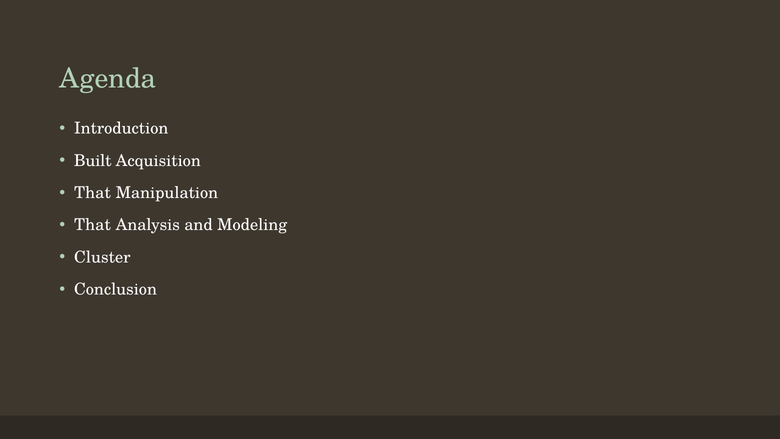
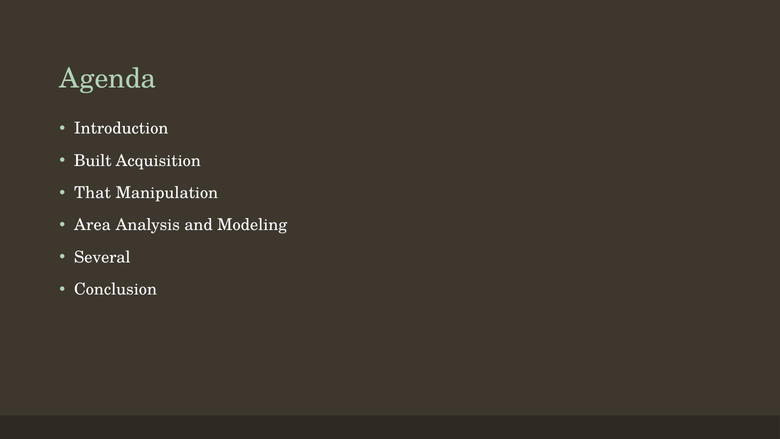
That: That -> Area (93, 225)
Cluster: Cluster -> Several (102, 257)
